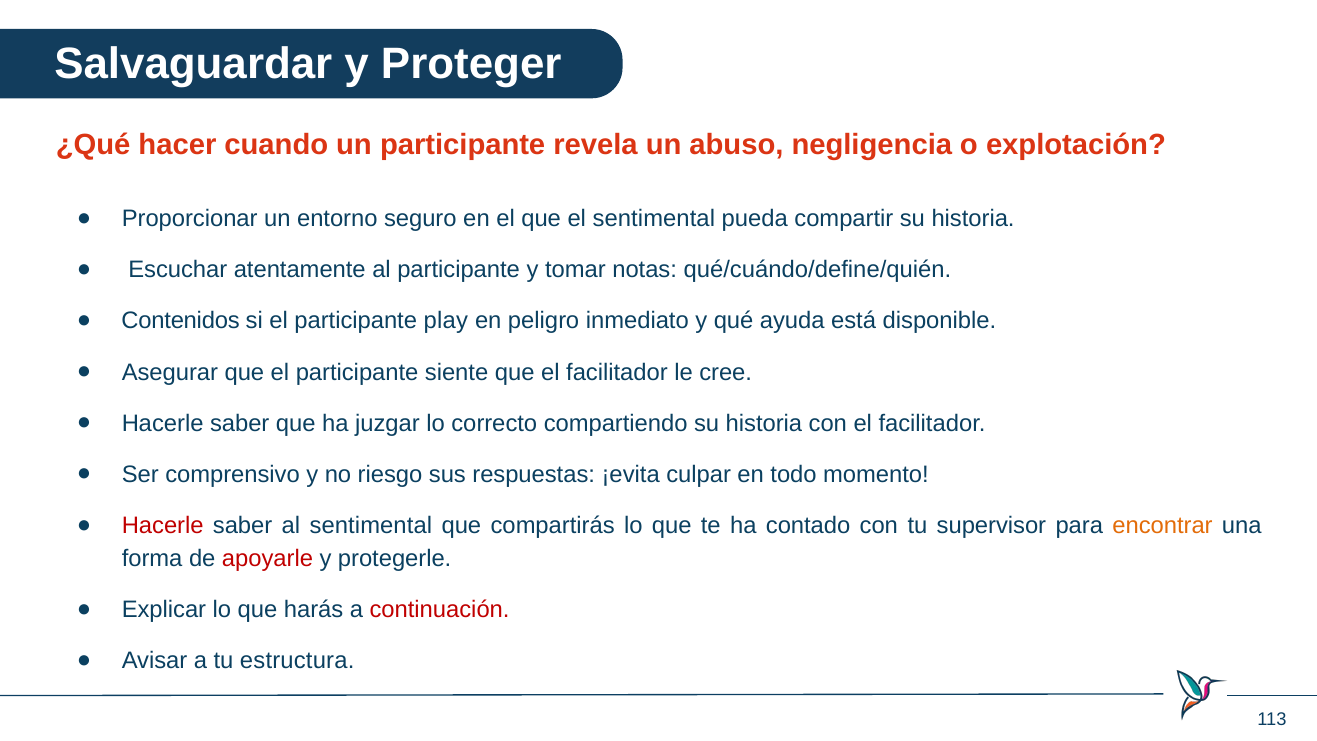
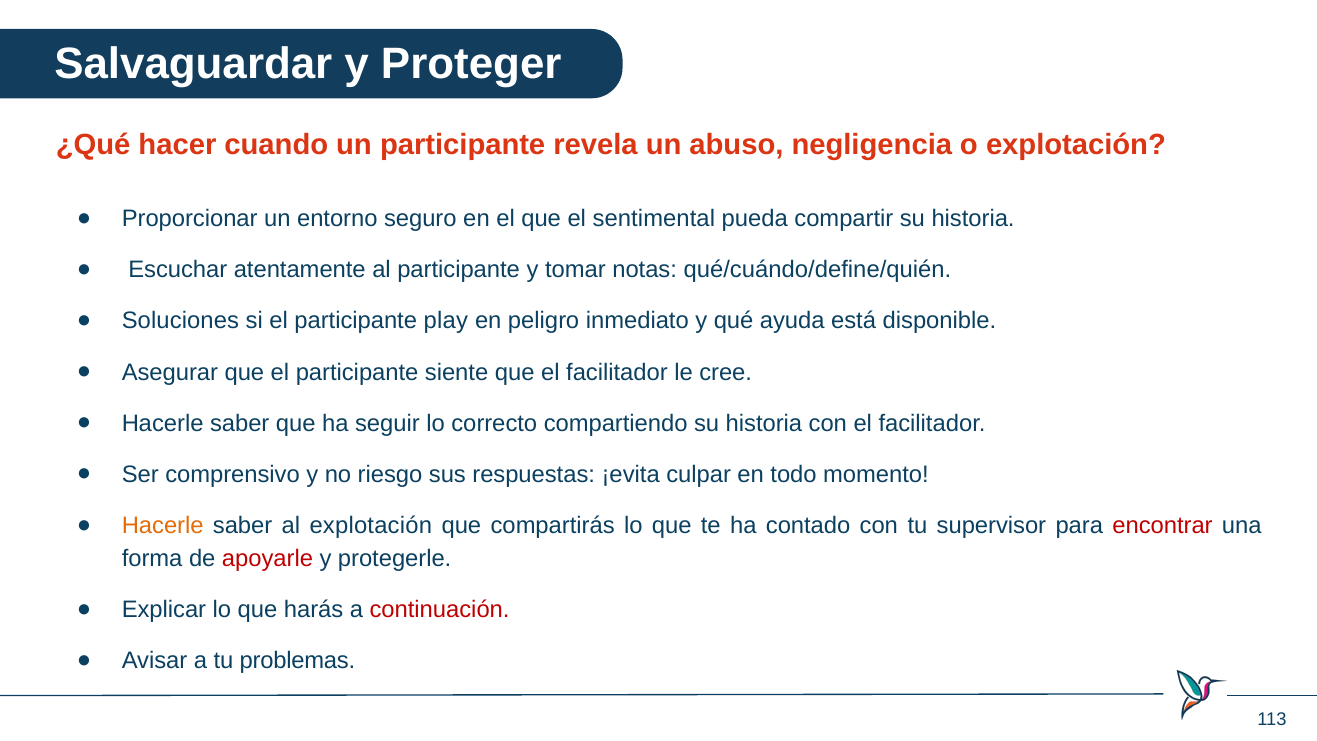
Contenidos: Contenidos -> Soluciones (180, 321)
juzgar: juzgar -> seguir (387, 423)
Hacerle colour: red -> orange (163, 525)
al sentimental: sentimental -> explotación (371, 525)
encontrar colour: orange -> red (1163, 525)
estructura: estructura -> problemas (297, 661)
